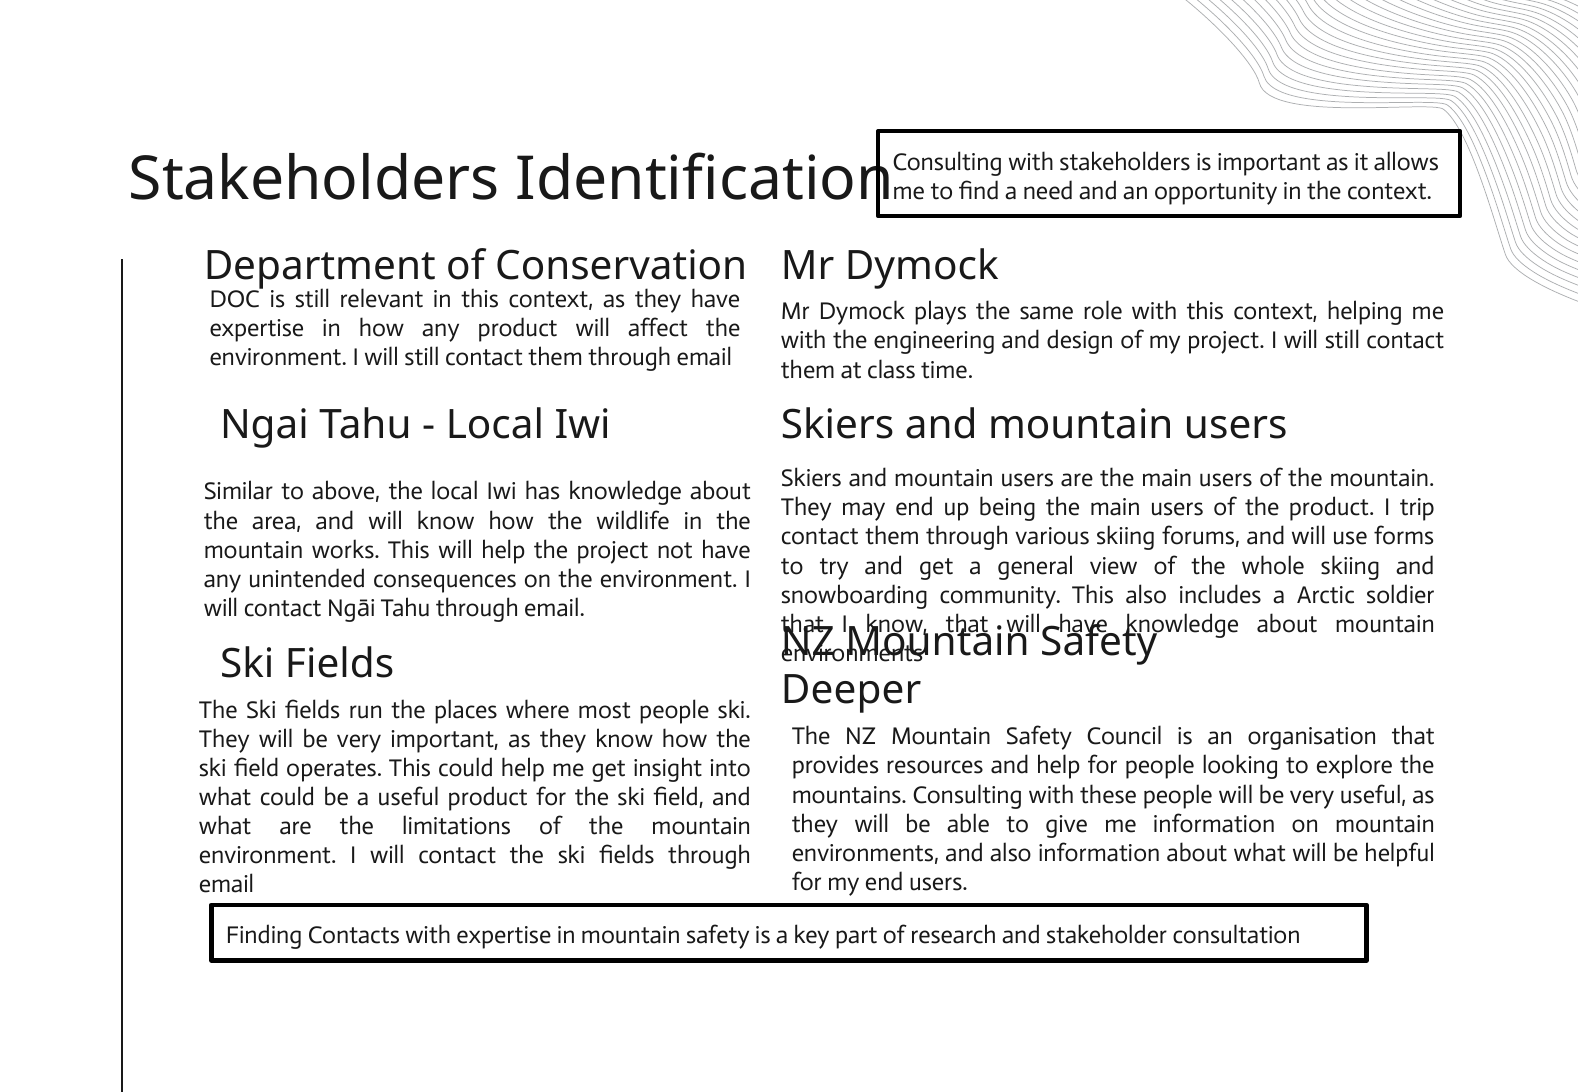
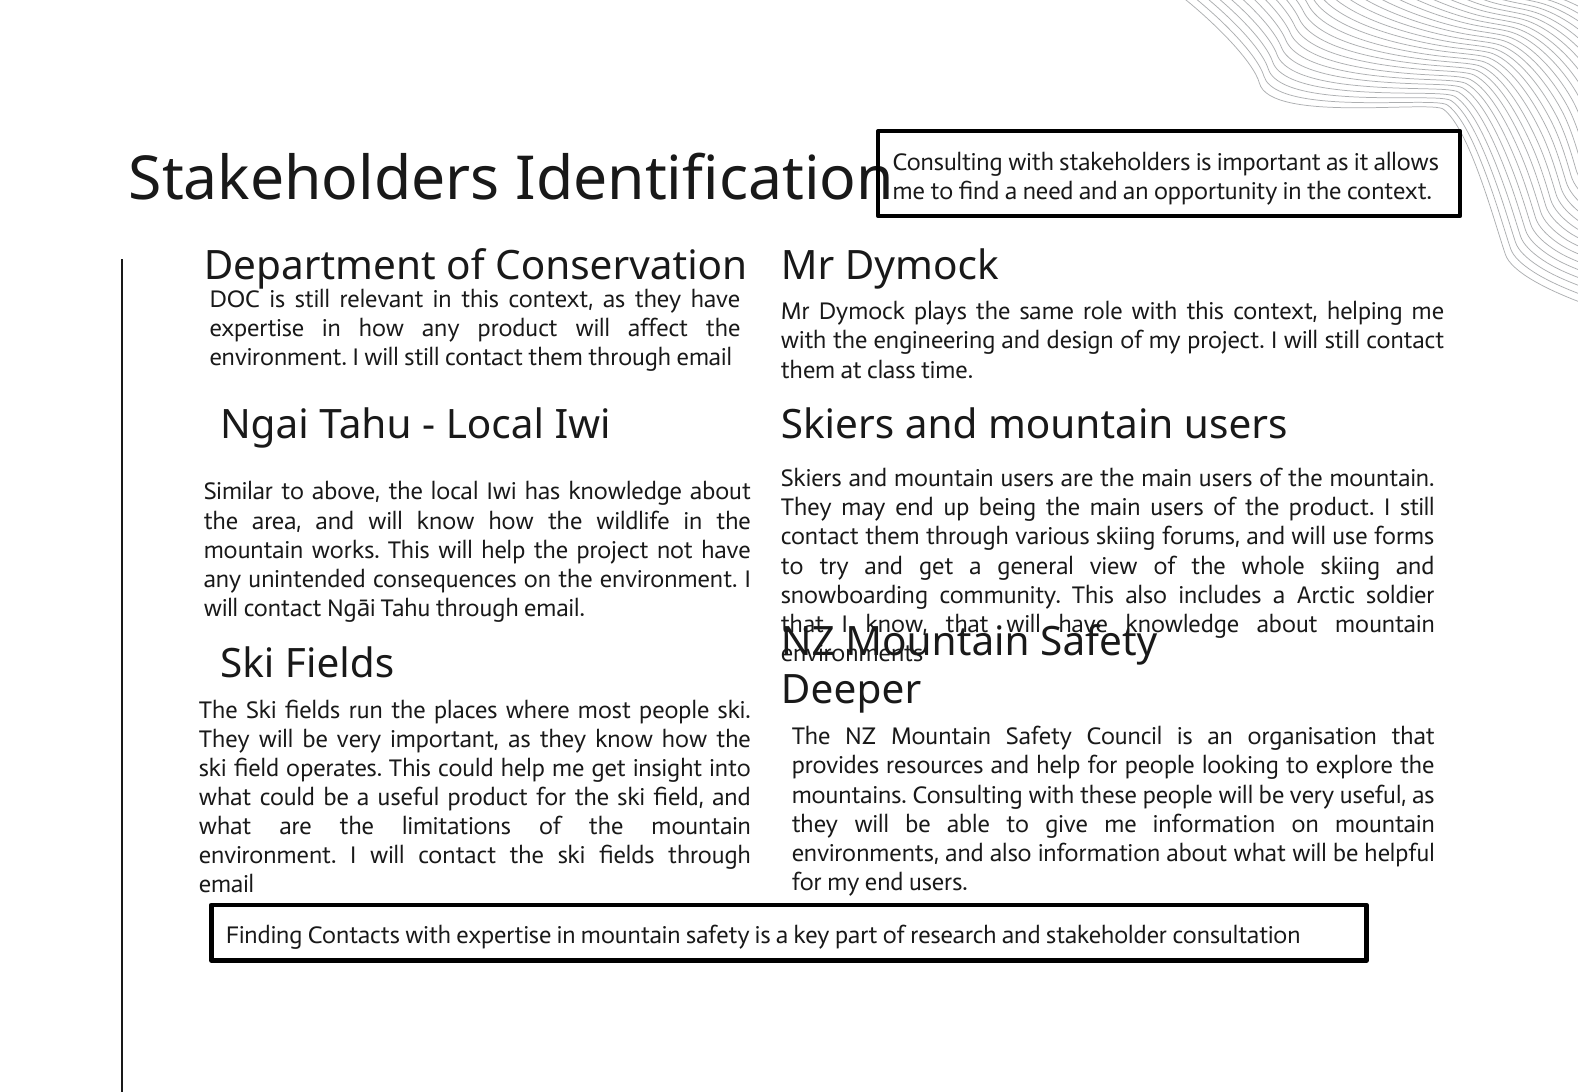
I trip: trip -> still (1417, 508)
